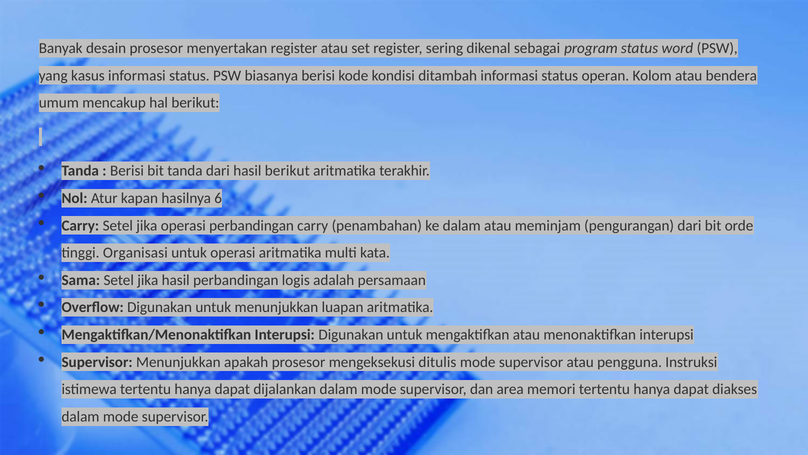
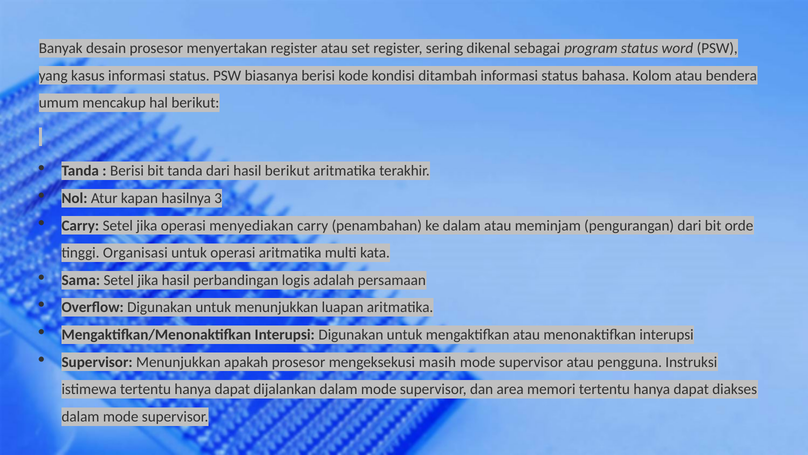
operan: operan -> bahasa (605, 76)
6: 6 -> 3 (218, 198)
operasi perbandingan: perbandingan -> menyediakan (251, 225)
ditulis: ditulis -> masih (437, 362)
